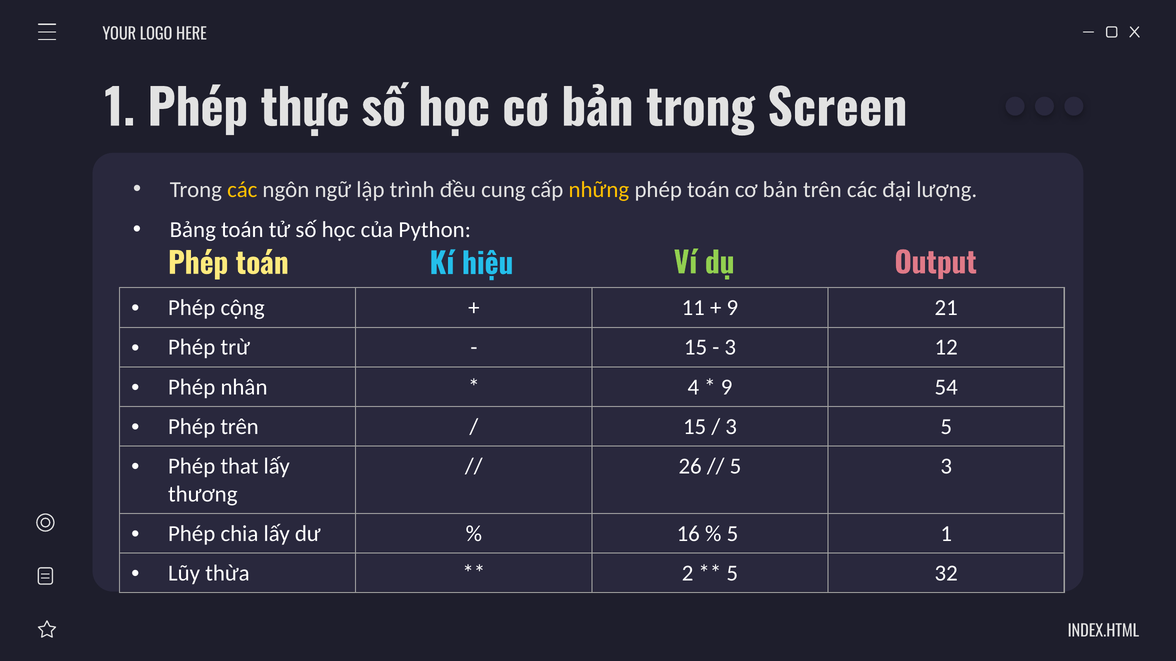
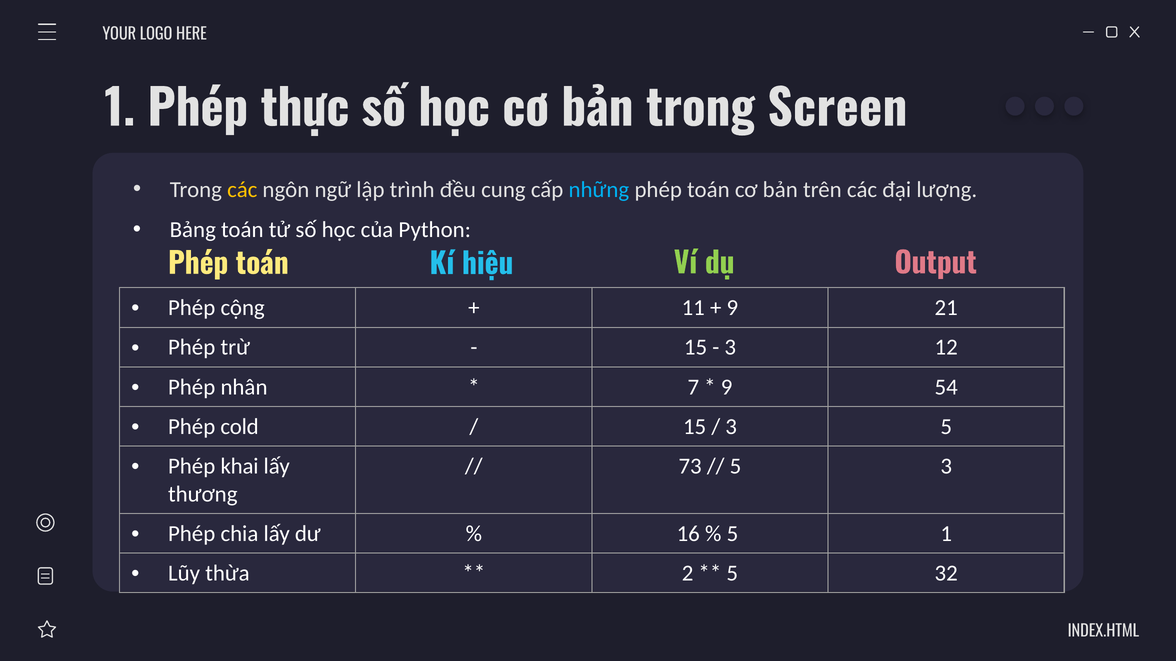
những colour: yellow -> light blue (599, 190)
4: 4 -> 7 (693, 387)
Phép trên: trên -> cold (240, 427)
that: that -> khai (240, 467)
26: 26 -> 73 (690, 467)
